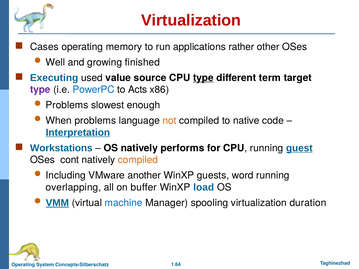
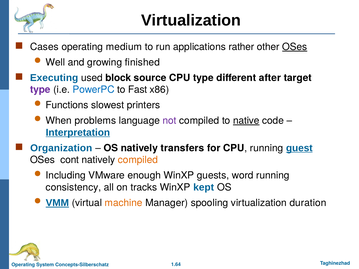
Virtualization colour: red -> black (191, 20)
memory: memory -> medium (124, 47)
OSes underline: none -> present (295, 47)
value: value -> block (118, 78)
type underline: present -> none (203, 78)
term: term -> after (270, 78)
Acts: Acts -> Fast (138, 90)
Problems: Problems -> Functions (67, 105)
enough: enough -> printers (144, 105)
not colour: orange -> purple (170, 121)
native underline: none -> present (246, 121)
Workstations: Workstations -> Organization (61, 148)
performs: performs -> transfers (182, 148)
another: another -> enough (144, 176)
overlapping: overlapping -> consistency (73, 188)
buffer: buffer -> tracks (144, 188)
load: load -> kept (204, 188)
machine colour: blue -> orange (124, 203)
